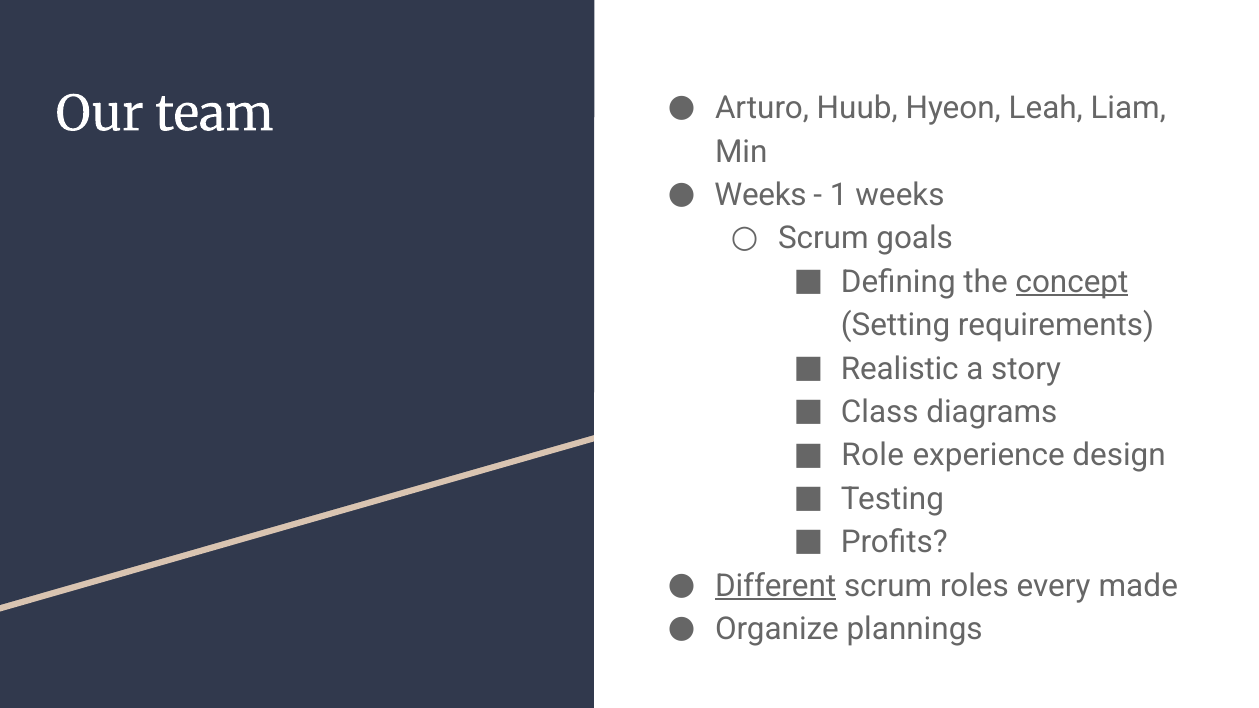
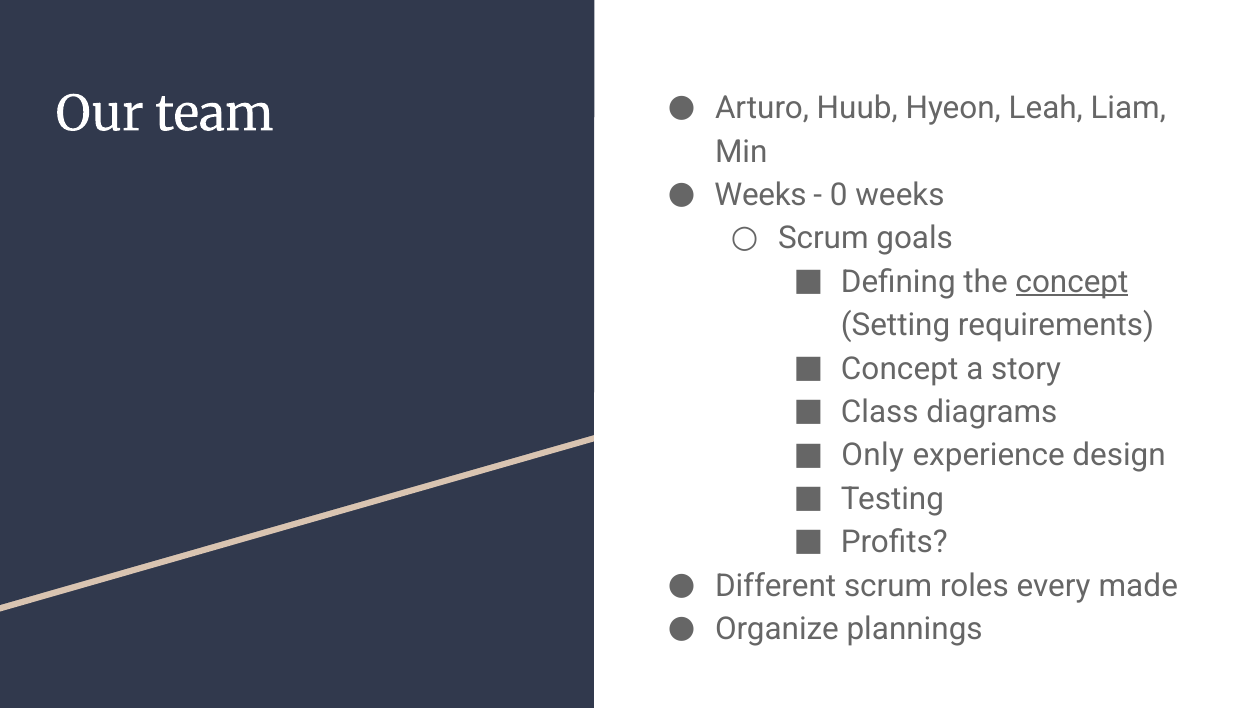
1: 1 -> 0 (839, 195)
Realistic: Realistic -> Concept (900, 369)
Role: Role -> Only (873, 456)
Different underline: present -> none (776, 586)
